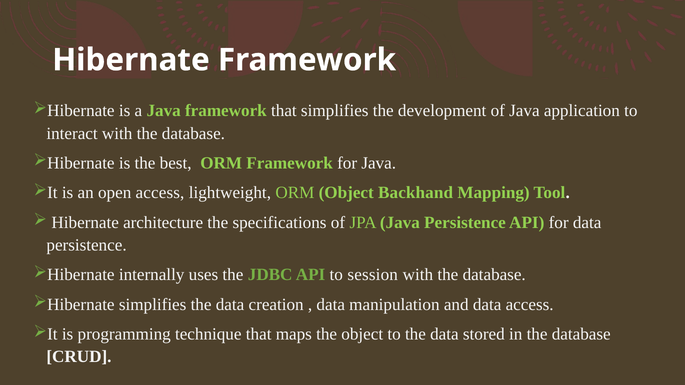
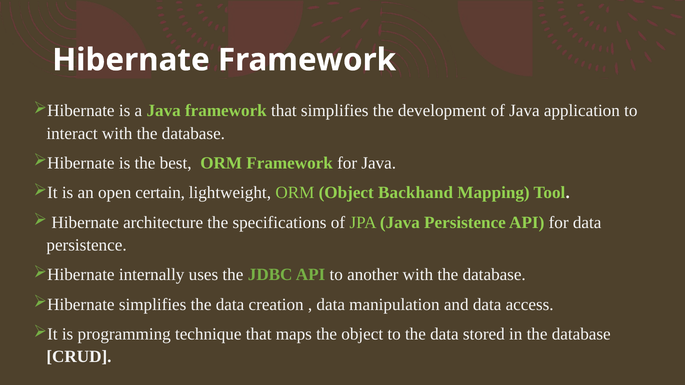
open access: access -> certain (160, 193)
session: session -> another (373, 275)
